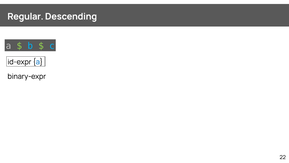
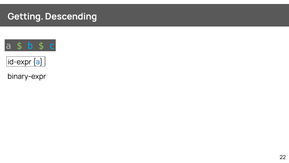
Regular: Regular -> Getting (25, 16)
